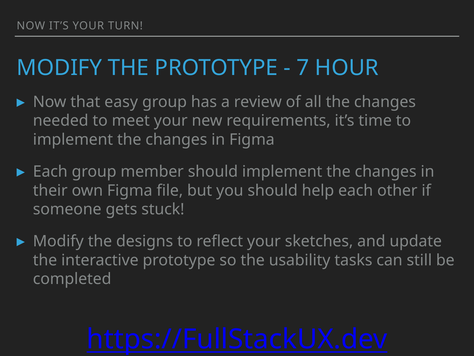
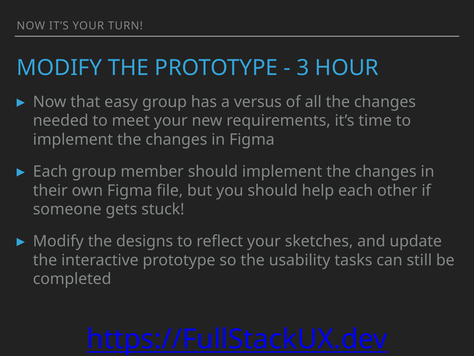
7: 7 -> 3 (303, 68)
review: review -> versus (258, 102)
